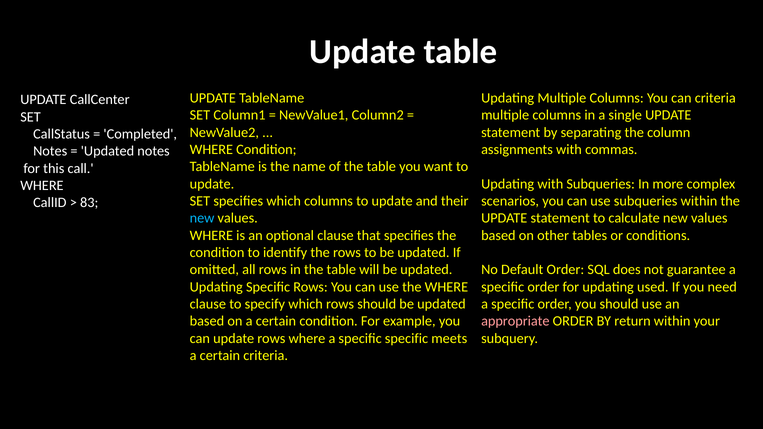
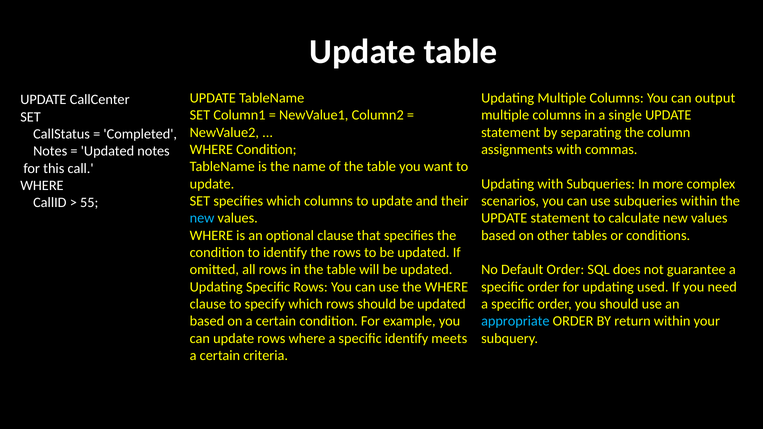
can criteria: criteria -> output (715, 98)
83: 83 -> 55 (89, 203)
appropriate colour: pink -> light blue (515, 321)
specific specific: specific -> identify (407, 338)
